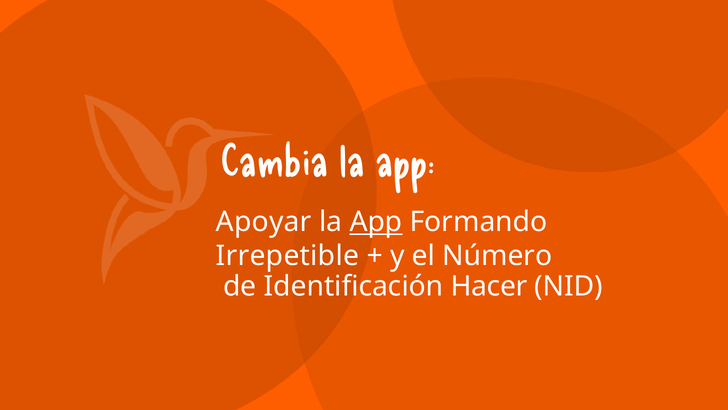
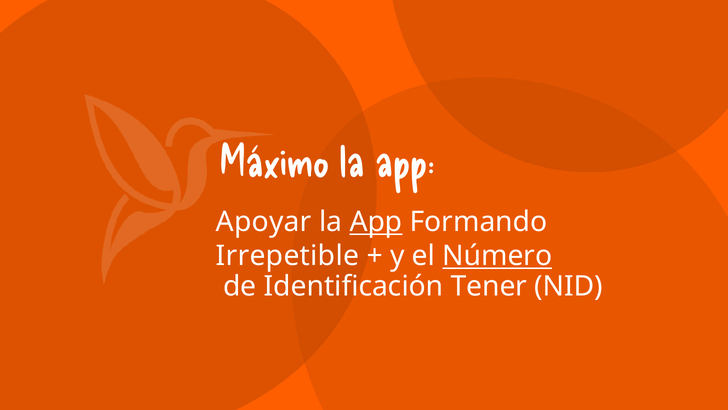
Cambia: Cambia -> Máximo (275, 162)
Número underline: none -> present (497, 256)
Hacer: Hacer -> Tener (489, 286)
